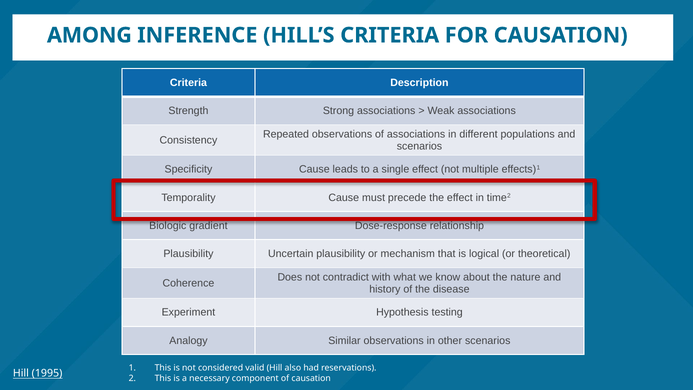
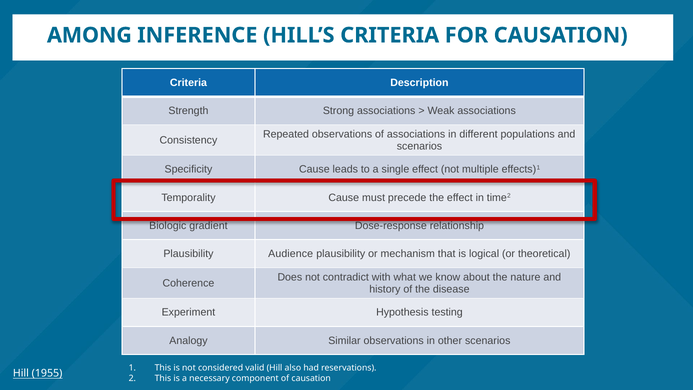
Uncertain: Uncertain -> Audience (291, 254)
1995: 1995 -> 1955 (47, 373)
